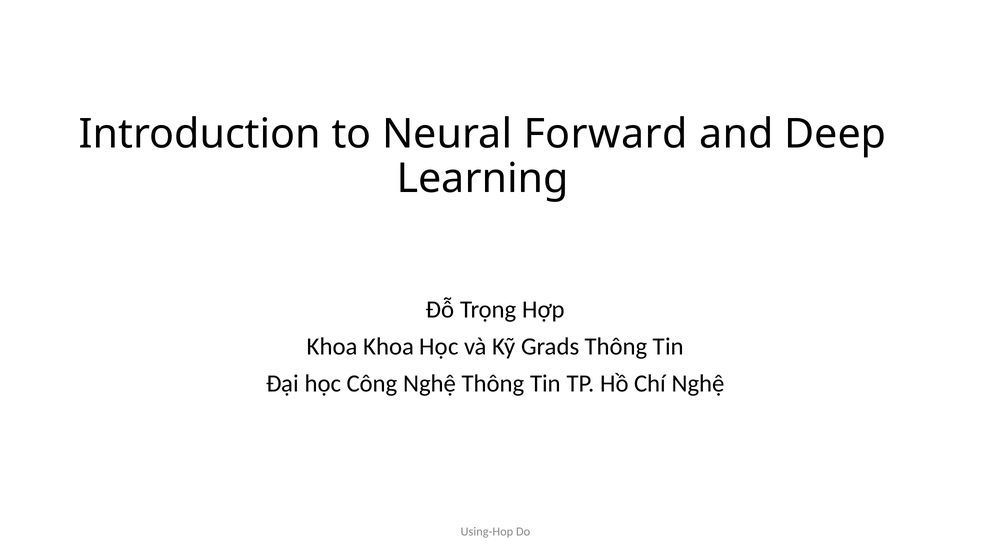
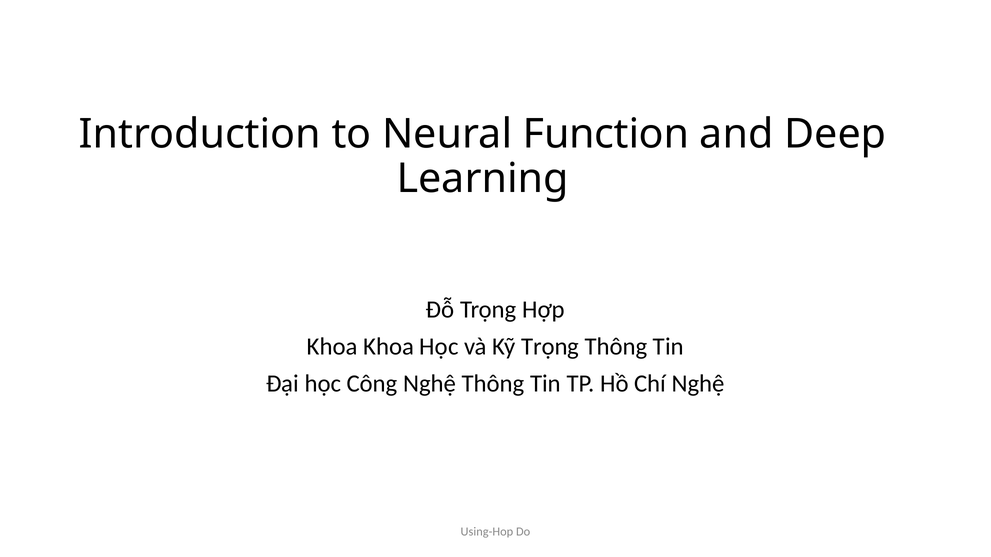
Forward: Forward -> Function (606, 134)
Kỹ Grads: Grads -> Trọng (550, 347)
